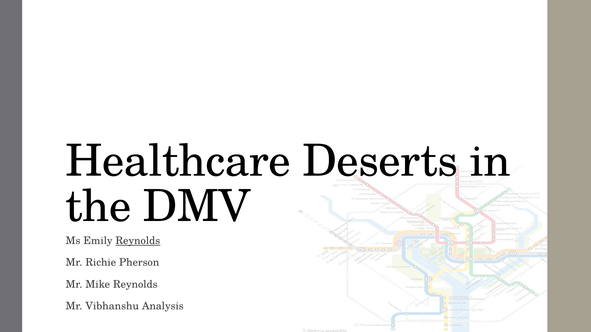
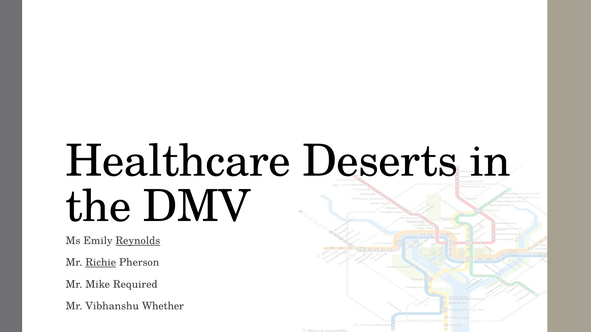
Richie underline: none -> present (101, 263)
Mike Reynolds: Reynolds -> Required (135, 285)
Analysis: Analysis -> Whether (163, 306)
